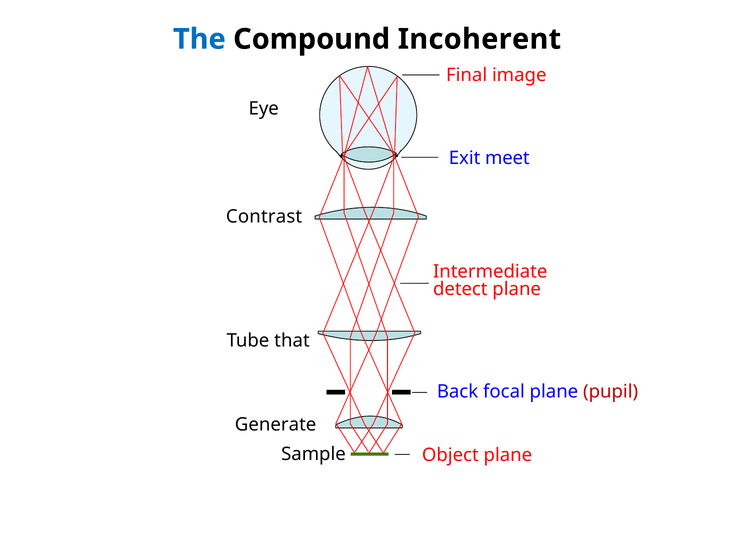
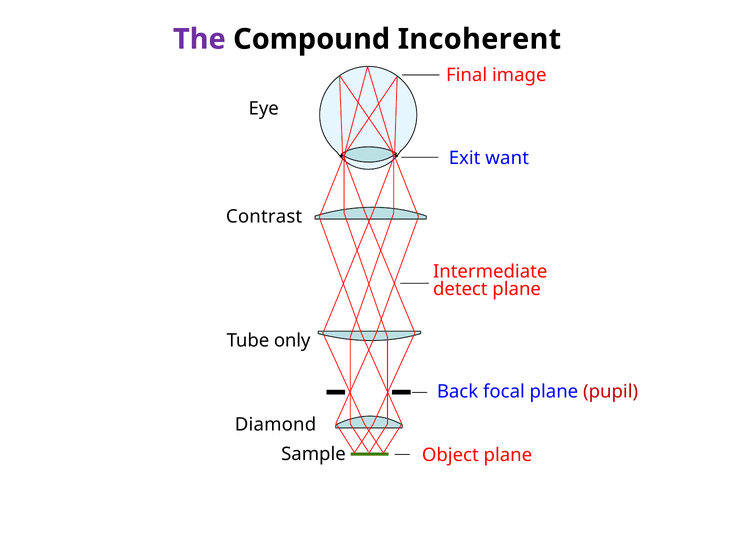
The colour: blue -> purple (199, 39)
meet: meet -> want (507, 158)
that: that -> only (292, 341)
Generate: Generate -> Diamond (276, 425)
